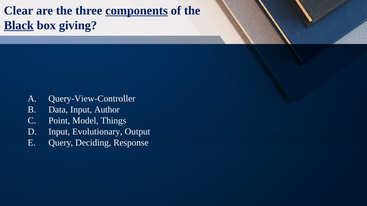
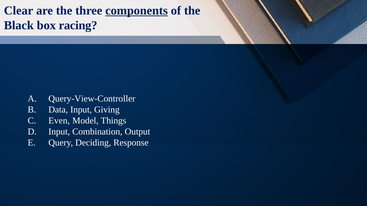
Black underline: present -> none (19, 25)
giving: giving -> racing (78, 25)
Author: Author -> Giving (107, 110)
Point: Point -> Even (59, 121)
Evolutionary: Evolutionary -> Combination (97, 132)
